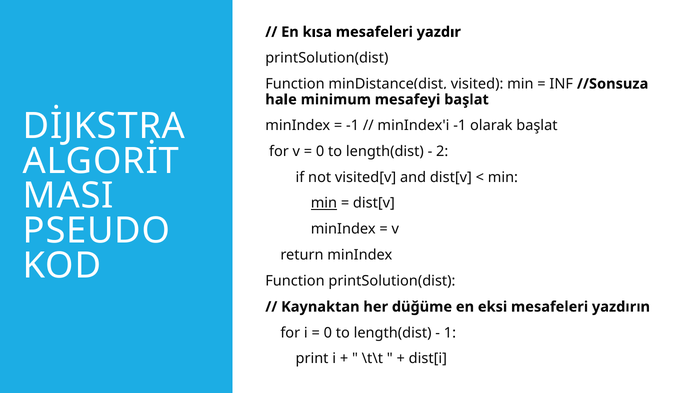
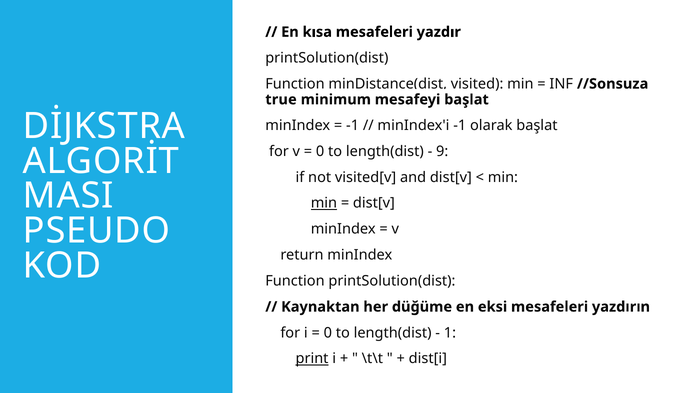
hale: hale -> true (281, 99)
2: 2 -> 9 (442, 151)
print underline: none -> present (312, 358)
